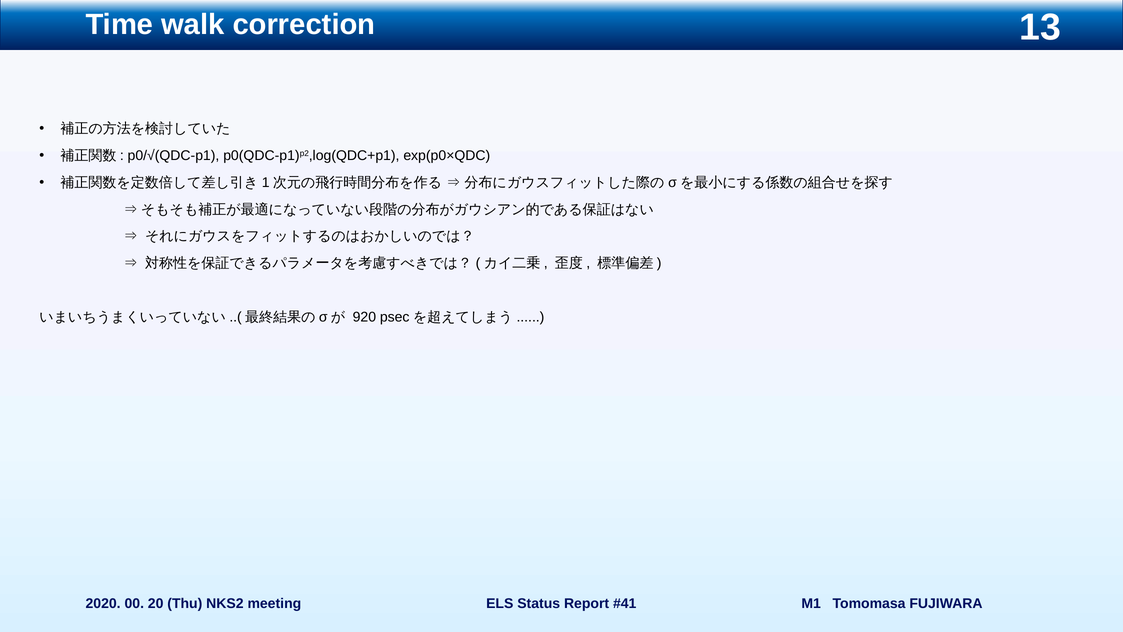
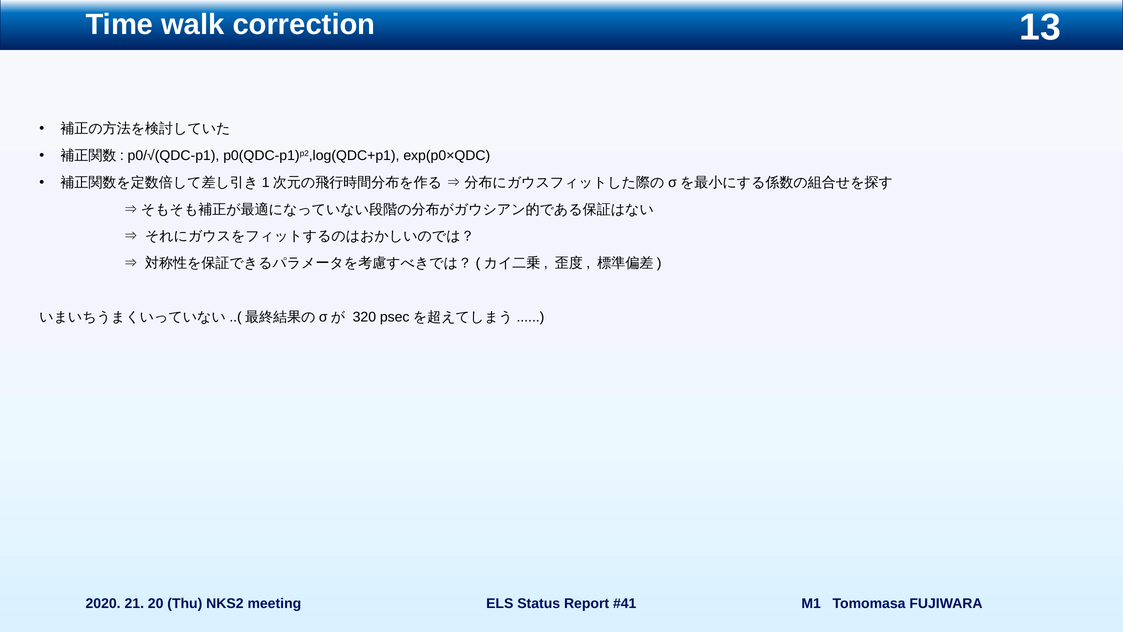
920: 920 -> 320 (364, 317)
00: 00 -> 21 (134, 603)
